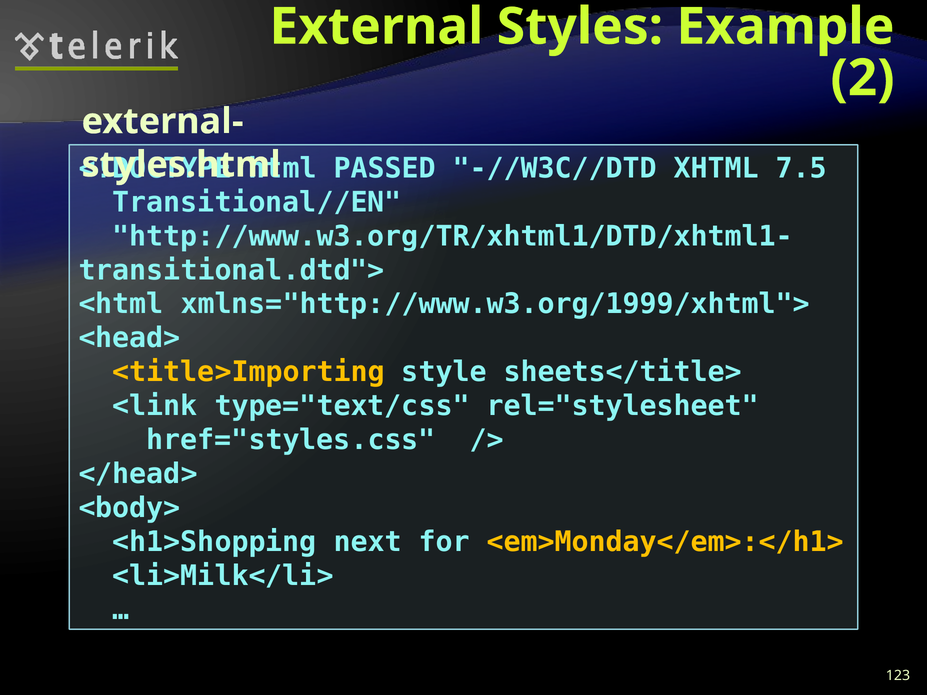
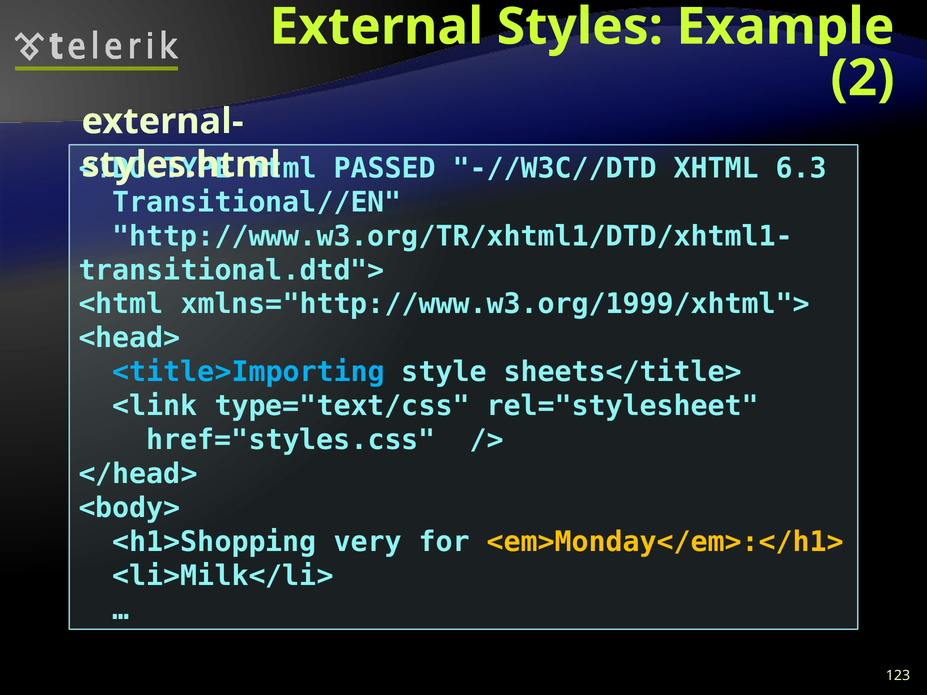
7.5: 7.5 -> 6.3 (801, 168)
<title>Importing colour: yellow -> light blue (249, 372)
next: next -> very (368, 542)
